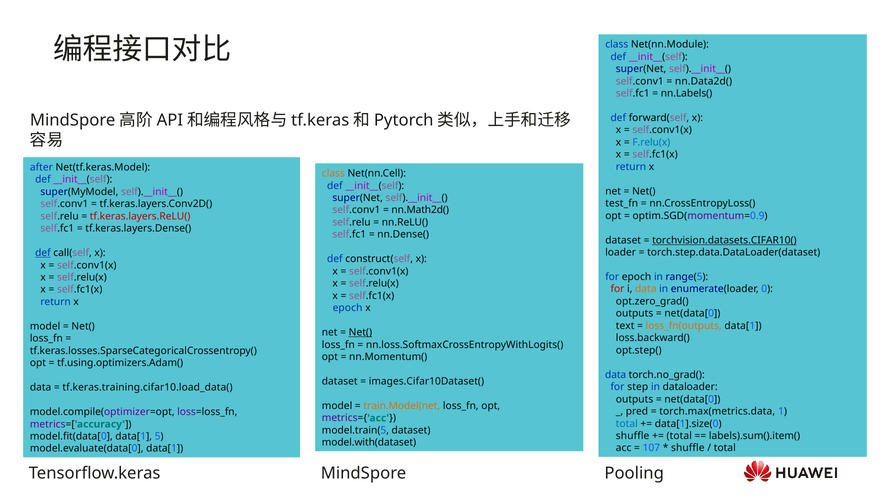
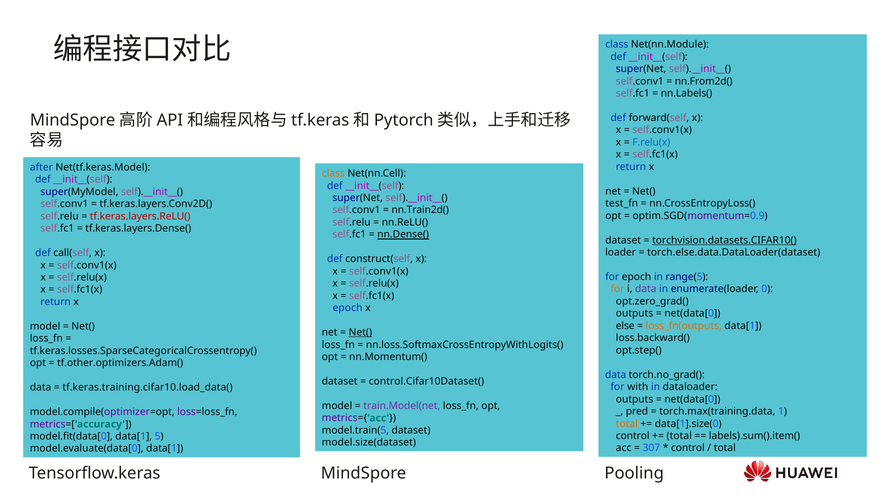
nn.Data2d(: nn.Data2d( -> nn.From2d( (704, 81)
nn.Math2d(: nn.Math2d( -> nn.Train2d( (420, 210)
nn.Dense( underline: none -> present (403, 235)
torch.step.data.DataLoader(dataset: torch.step.data.DataLoader(dataset -> torch.else.data.DataLoader(dataset (734, 253)
def underline: present -> none (43, 253)
for colour: red -> orange (617, 289)
data colour: orange -> purple (646, 289)
text: text -> else (625, 326)
tf.using.optimizers.Adam(: tf.using.optimizers.Adam( -> tf.other.optimizers.Adam( (120, 363)
images.Cifar10Dataset(: images.Cifar10Dataset( -> control.Cifar10Dataset( (426, 382)
step: step -> with (638, 387)
train.Model(net colour: orange -> purple (402, 406)
torch.max(metrics.data: torch.max(metrics.data -> torch.max(training.data (717, 412)
total colour: blue -> orange (627, 424)
shuffle: shuffle -> control (633, 436)
model.with(dataset: model.with(dataset -> model.size(dataset (369, 443)
107: 107 -> 307 (651, 449)
shuffle: shuffle -> control (688, 449)
